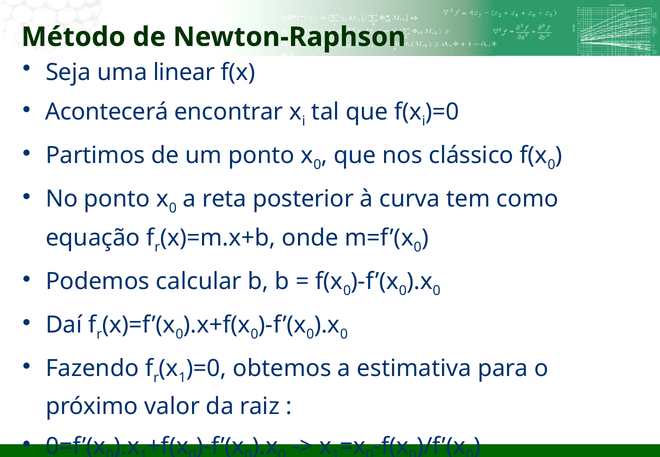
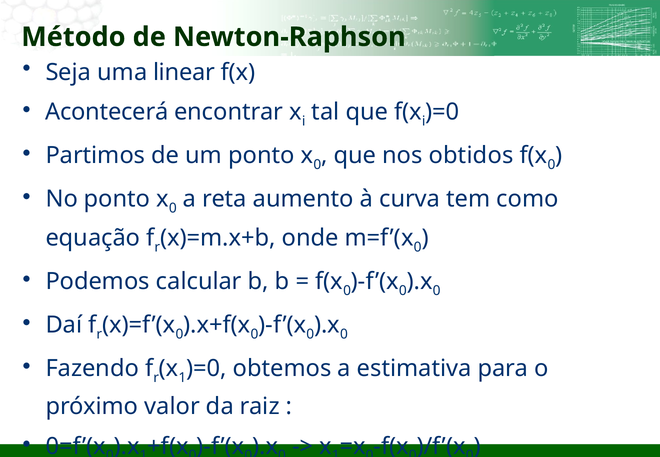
clássico: clássico -> obtidos (471, 155)
posterior: posterior -> aumento (303, 199)
